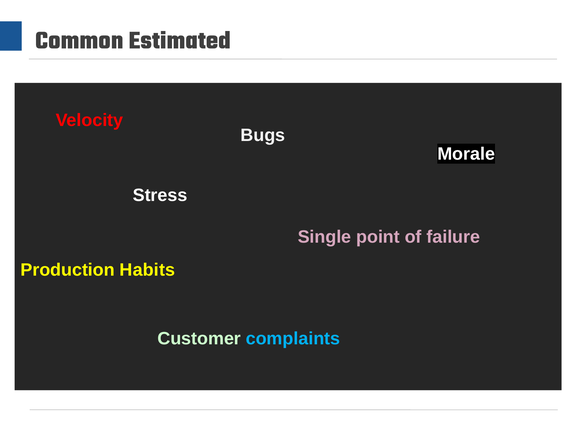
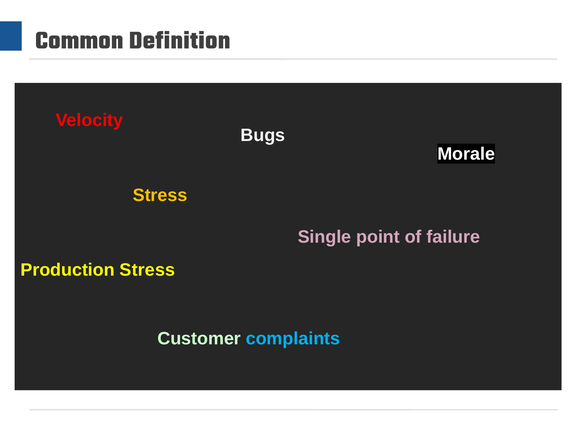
Estimated: Estimated -> Definition (179, 40)
Stress colour: white -> yellow (160, 196)
Production Habits: Habits -> Stress (147, 270)
